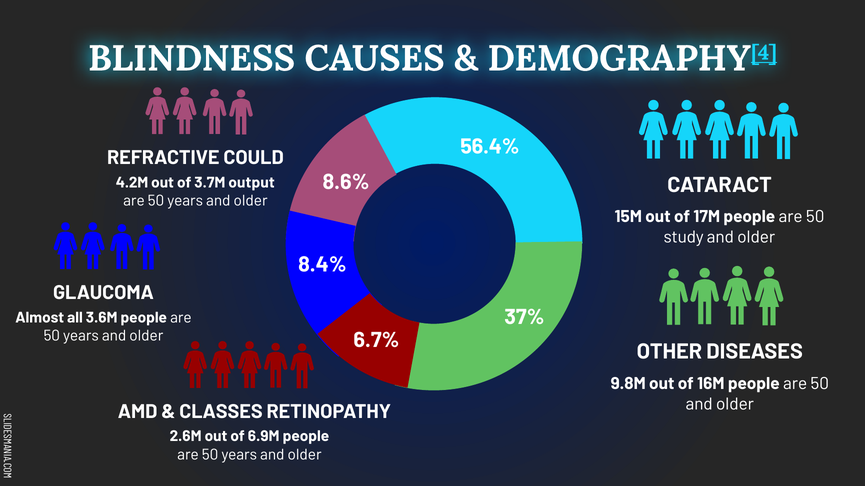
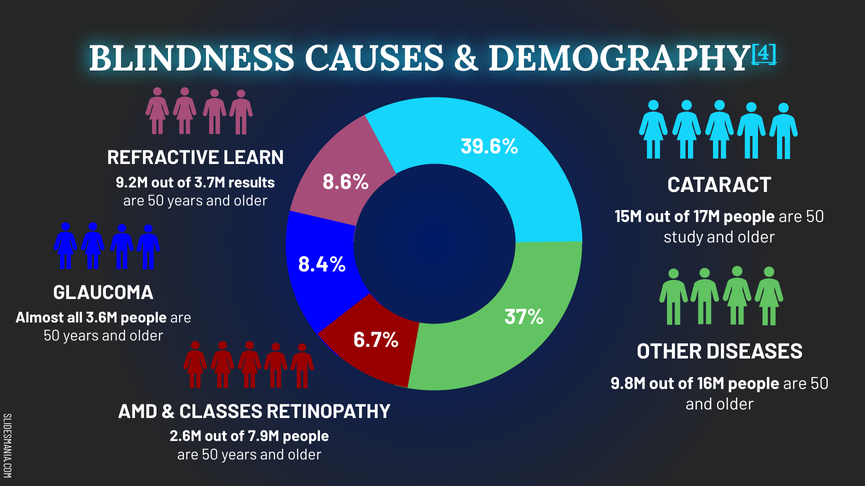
56.4%: 56.4% -> 39.6% (490, 147)
COULD: COULD -> LEARN (254, 158)
4.2M: 4.2M -> 9.2M (132, 183)
output: output -> results (252, 183)
6.9M: 6.9M -> 7.9M (264, 437)
